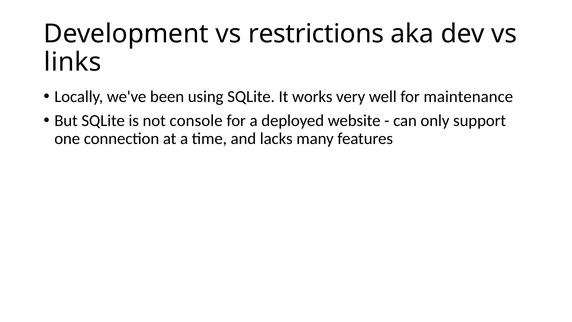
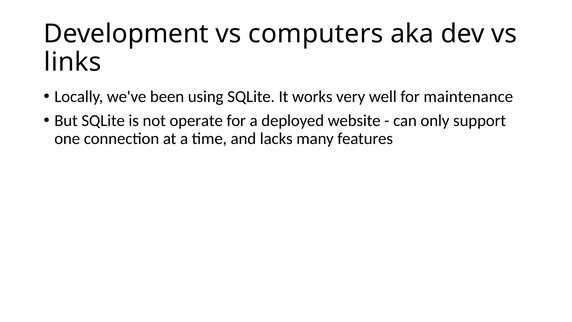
restrictions: restrictions -> computers (316, 34)
console: console -> operate (196, 121)
